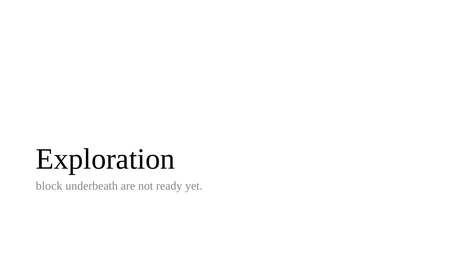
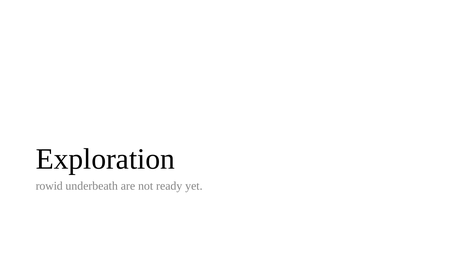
block: block -> rowid (49, 186)
